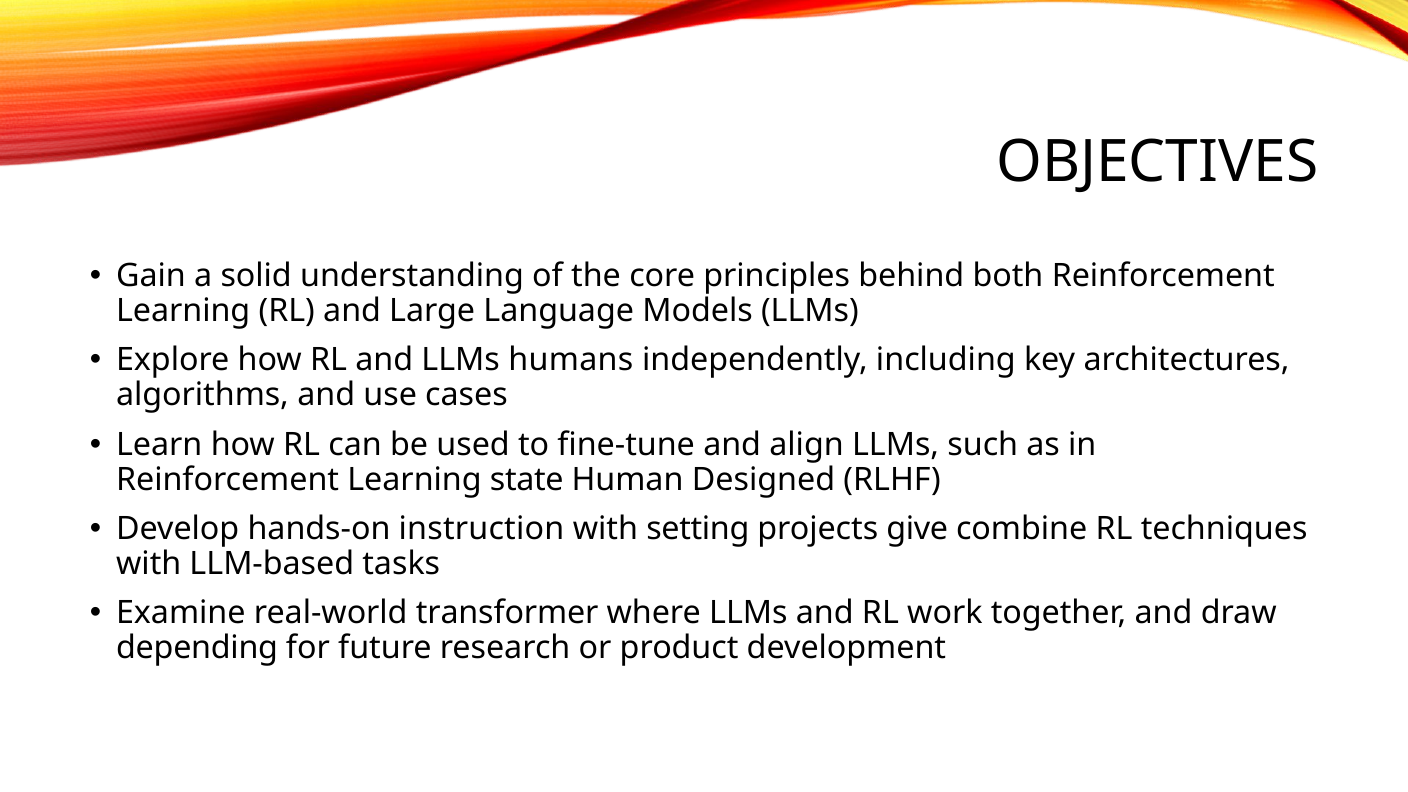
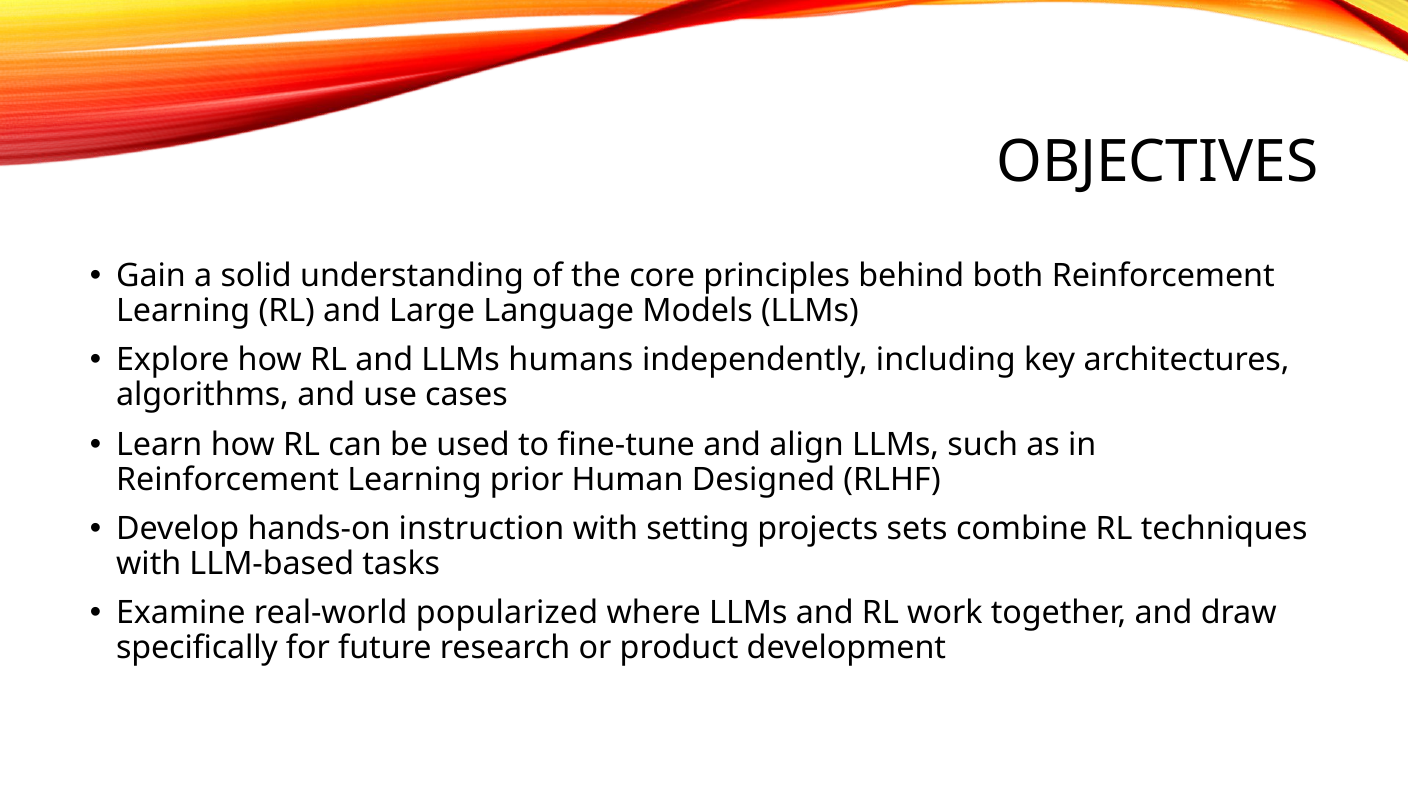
state: state -> prior (527, 479)
give: give -> sets (917, 529)
transformer: transformer -> popularized (507, 613)
depending: depending -> specifically (197, 648)
